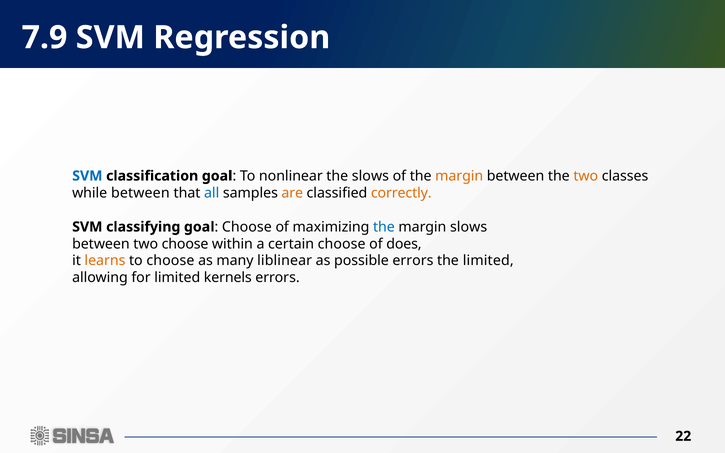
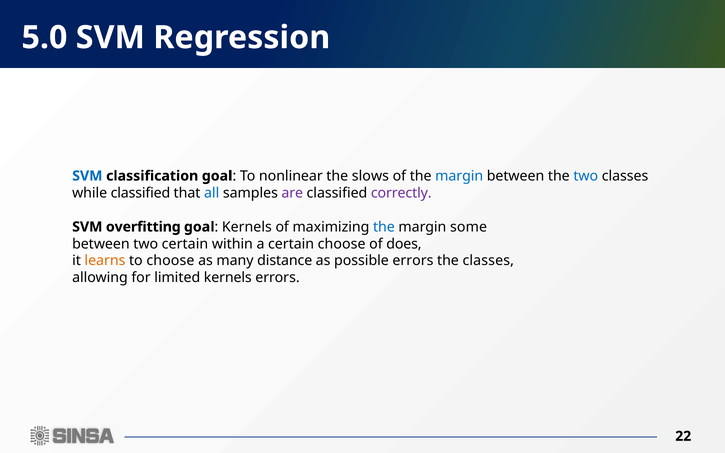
7.9: 7.9 -> 5.0 (44, 38)
margin colour: orange -> blue (459, 176)
two colour: orange -> blue (586, 176)
while between: between -> classified (140, 193)
are colour: orange -> purple (292, 193)
correctly colour: orange -> purple (401, 193)
classifying: classifying -> overfitting (143, 227)
goal Choose: Choose -> Kernels (247, 227)
margin slows: slows -> some (469, 227)
two choose: choose -> certain (185, 244)
liblinear: liblinear -> distance (285, 261)
the limited: limited -> classes (488, 261)
